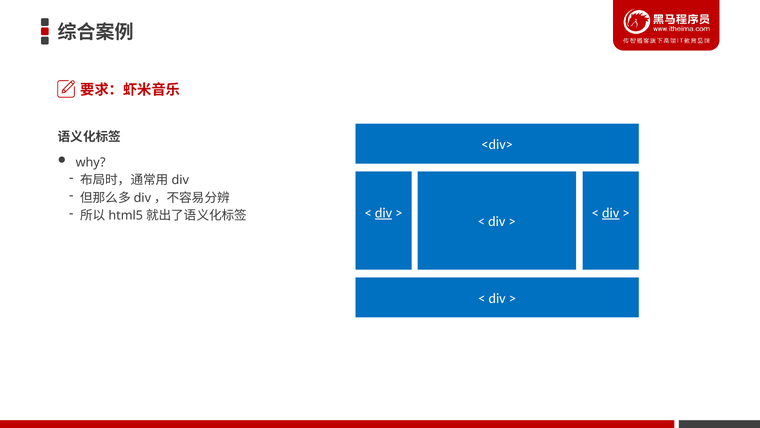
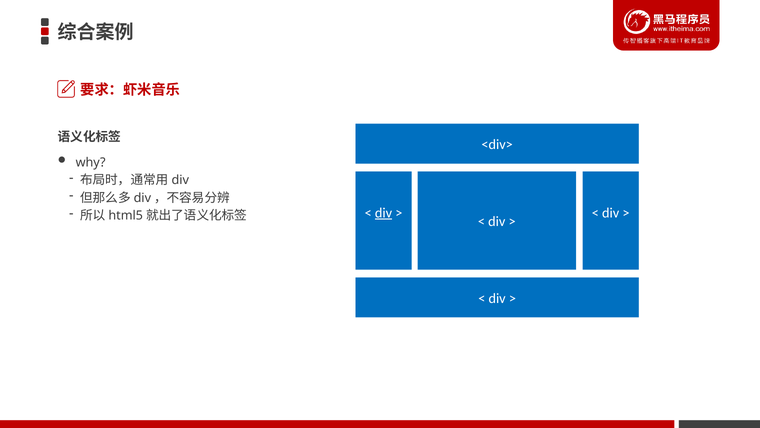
div underline: present -> none (611, 213)
